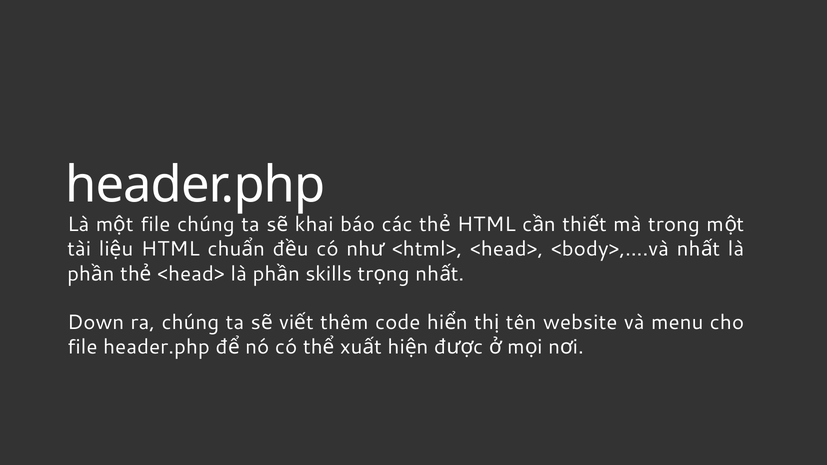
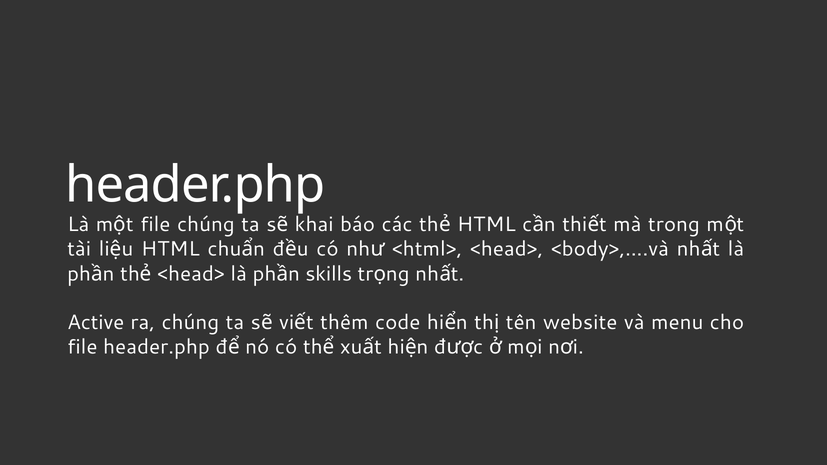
Down: Down -> Active (96, 322)
